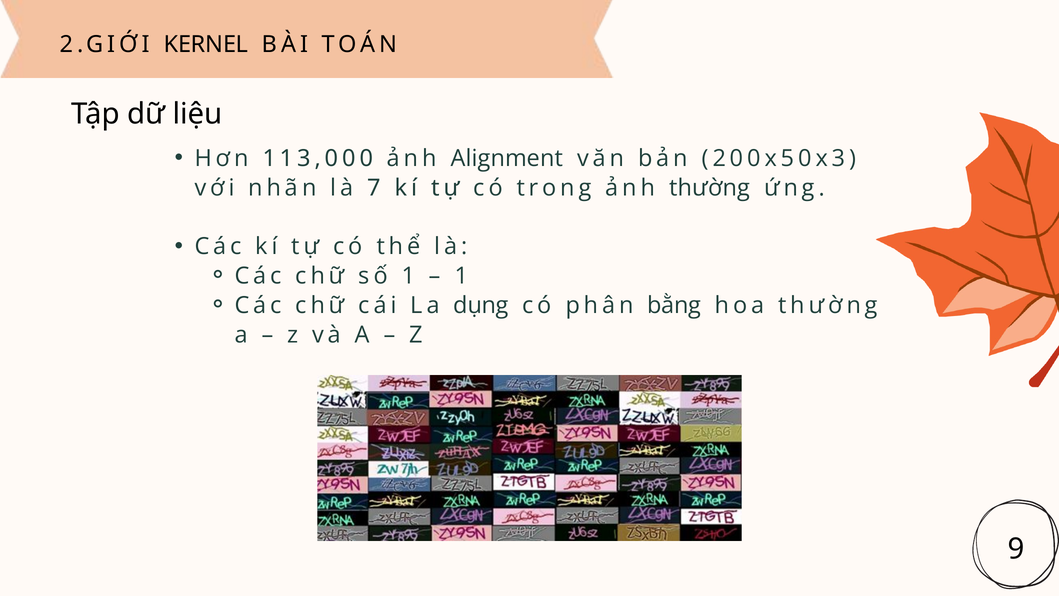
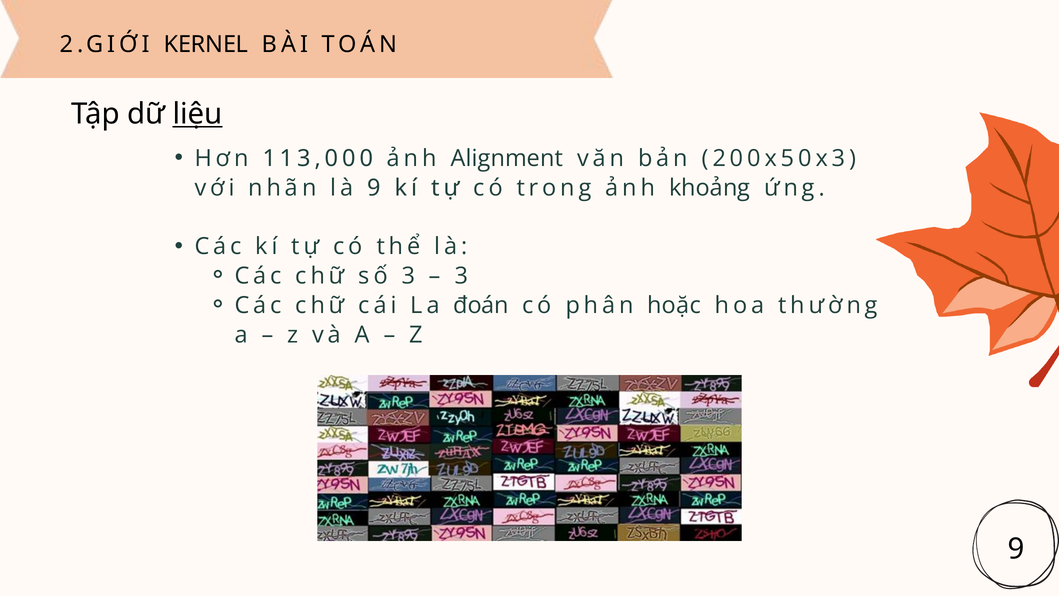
liệu underline: none -> present (198, 114)
là 7: 7 -> 9 (374, 188)
ảnh thường: thường -> khoảng (710, 188)
số 1: 1 -> 3 (408, 276)
1: 1 -> 3 (461, 276)
dụng: dụng -> đoán (481, 305)
bằng: bằng -> hoặc (674, 305)
